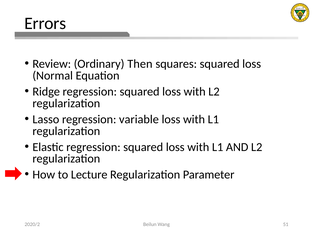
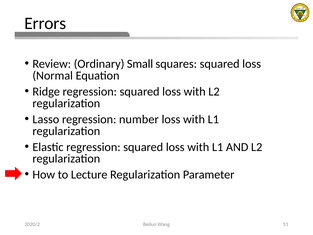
Then: Then -> Small (140, 64)
variable: variable -> number (139, 119)
